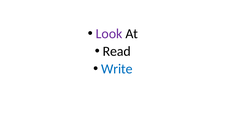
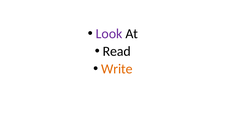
Write colour: blue -> orange (117, 69)
